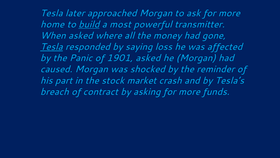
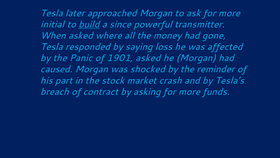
home: home -> initial (52, 24)
most: most -> since (120, 24)
Tesla underline: present -> none (52, 47)
